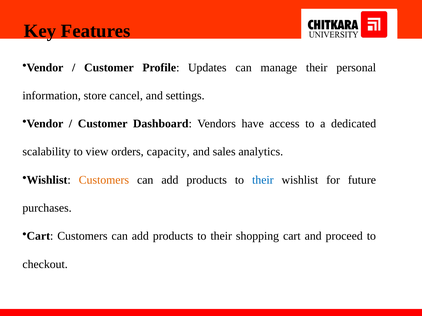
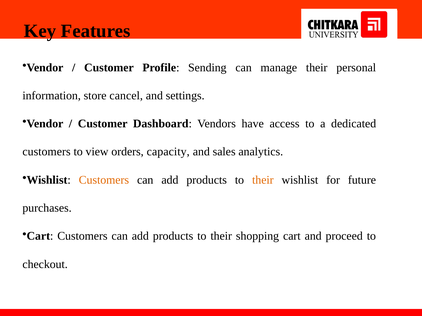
Updates: Updates -> Sending (207, 68)
scalability: scalability -> customers (47, 152)
their colour: blue -> orange (263, 180)
